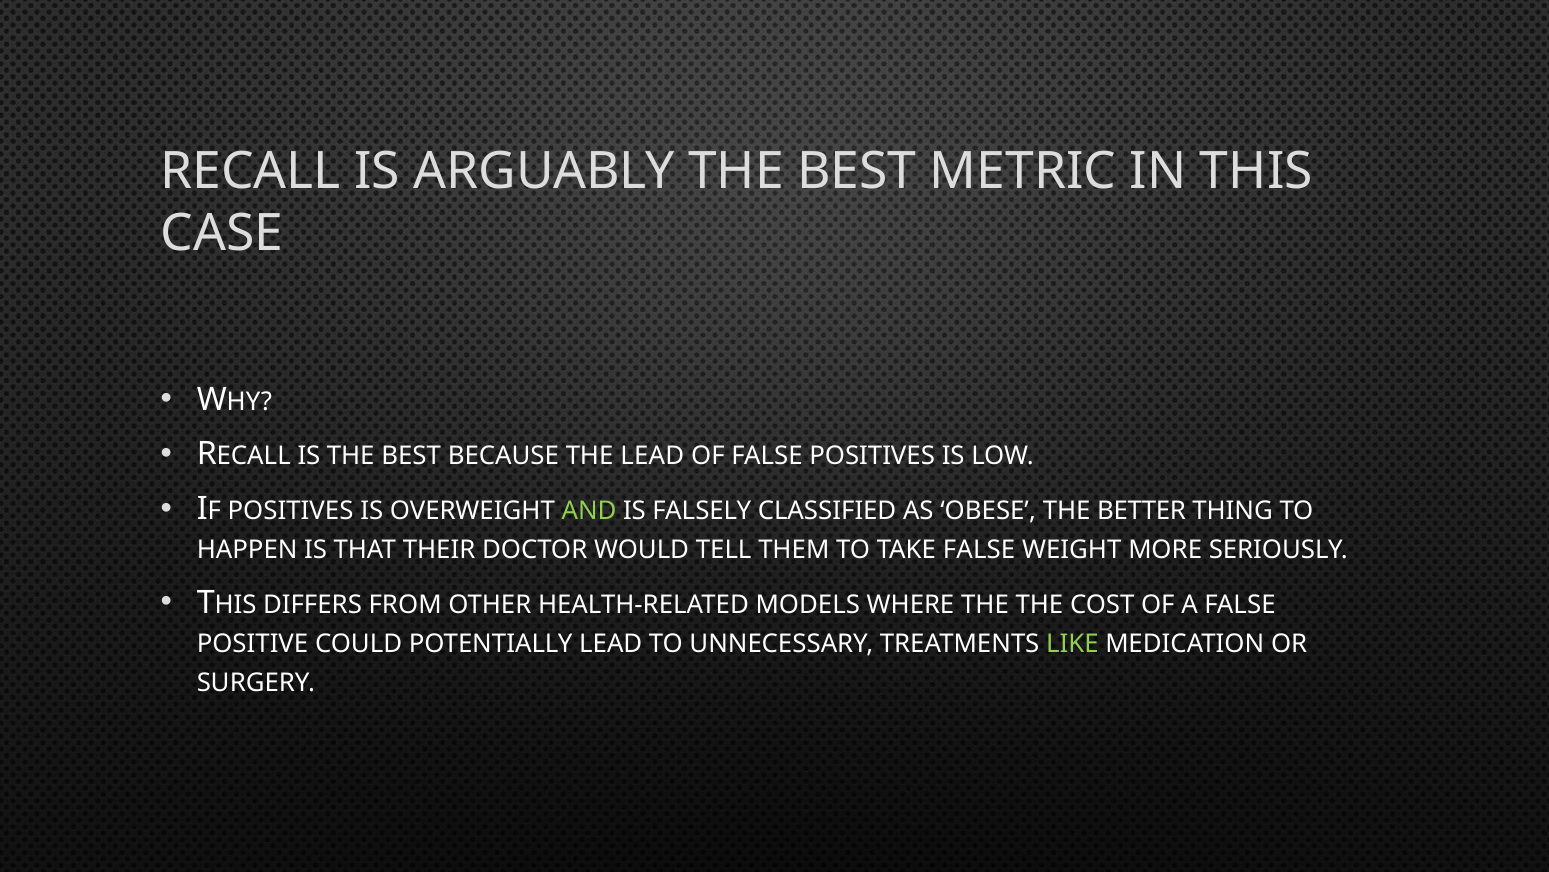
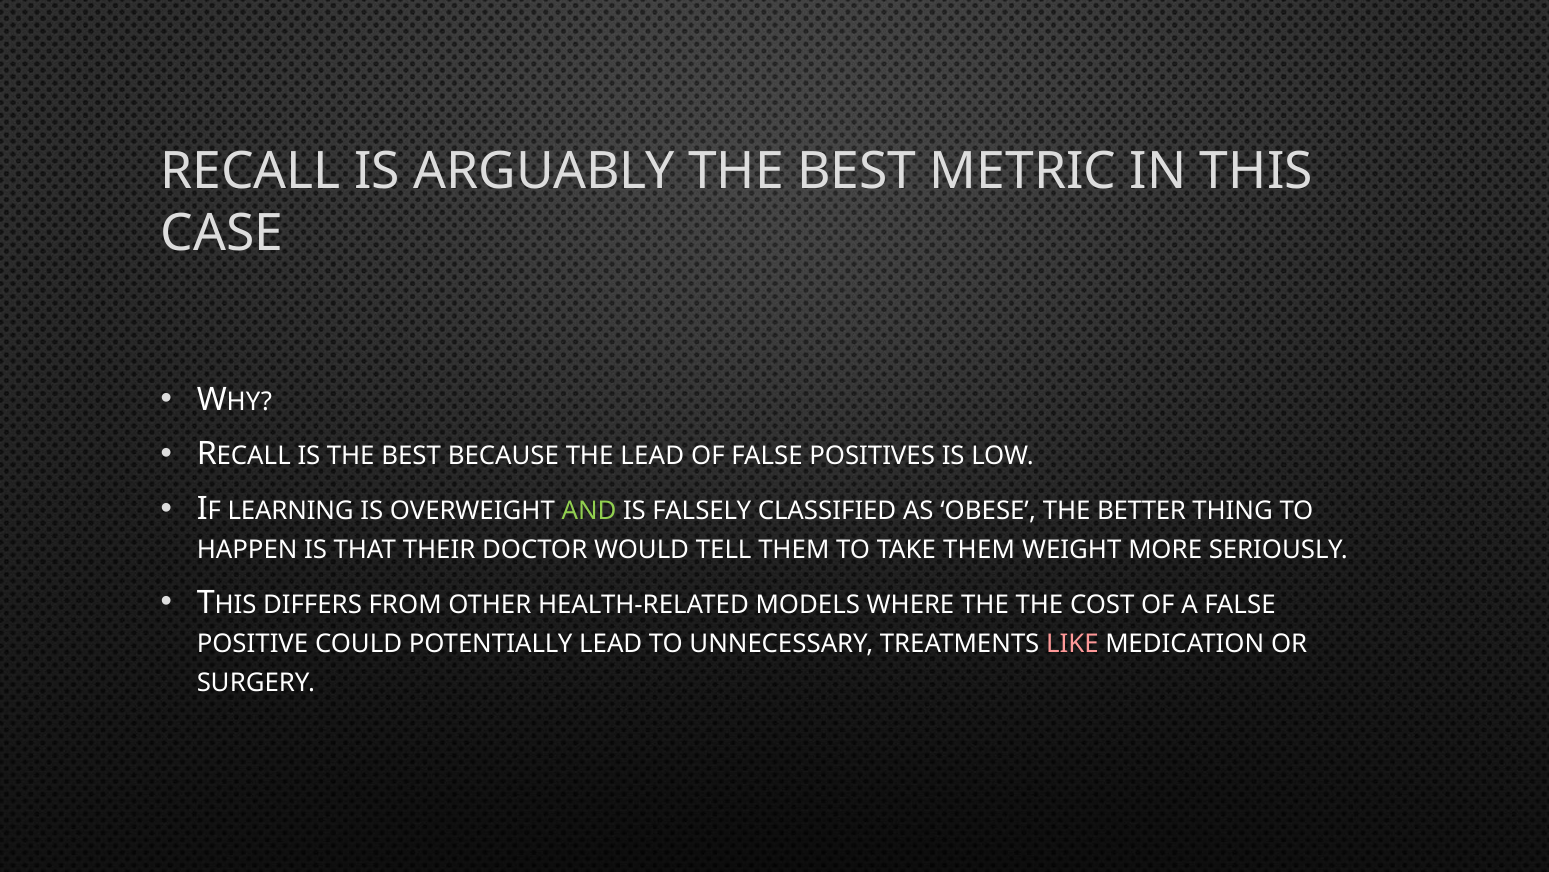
IF POSITIVES: POSITIVES -> LEARNING (291, 511)
TAKE FALSE: FALSE -> THEM (979, 550)
LIKE colour: light green -> pink (1072, 643)
